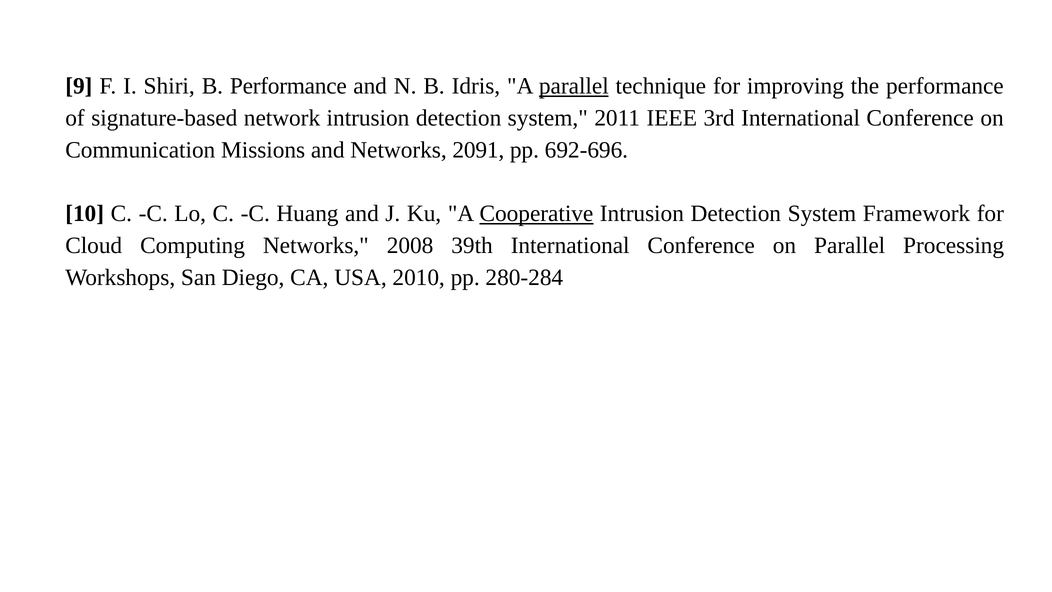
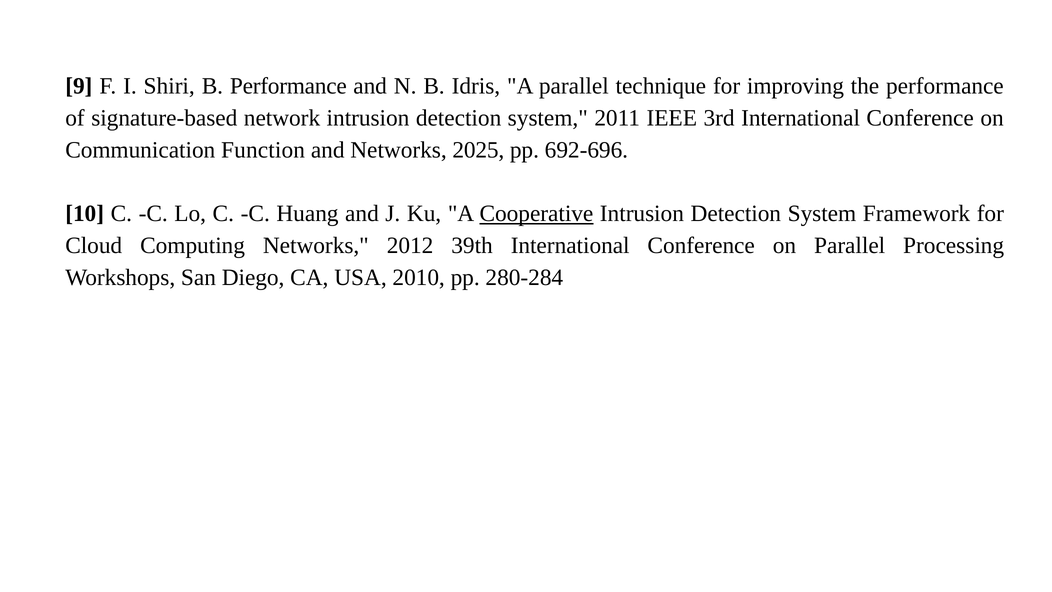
parallel underline: present -> none (574, 86)
Missions: Missions -> Function (263, 150)
2091: 2091 -> 2025 (478, 150)
2008: 2008 -> 2012 (410, 245)
